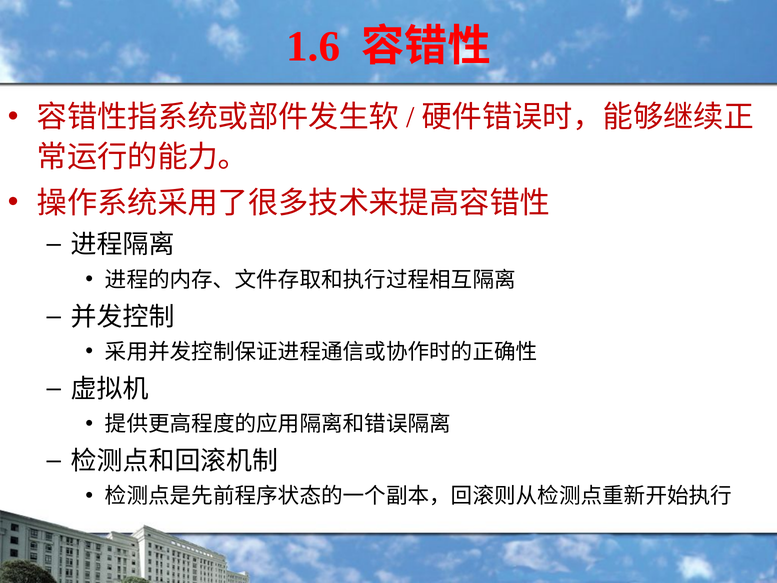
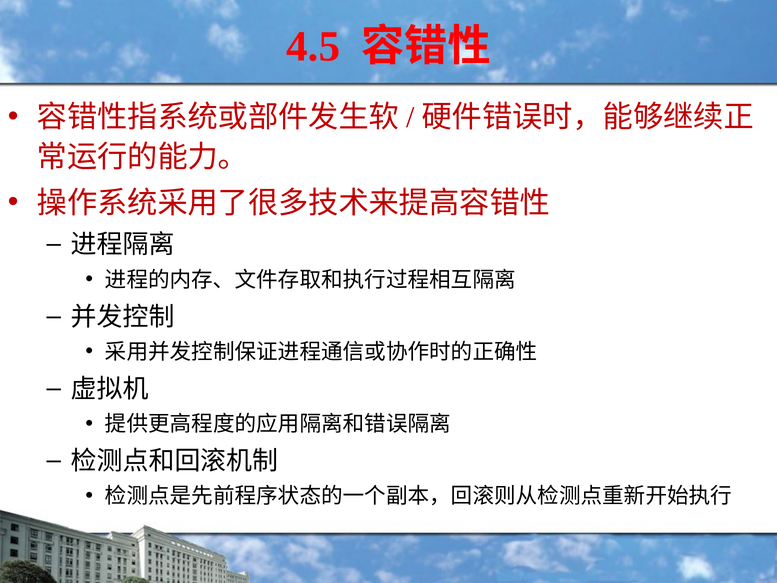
1.6: 1.6 -> 4.5 (313, 47)
